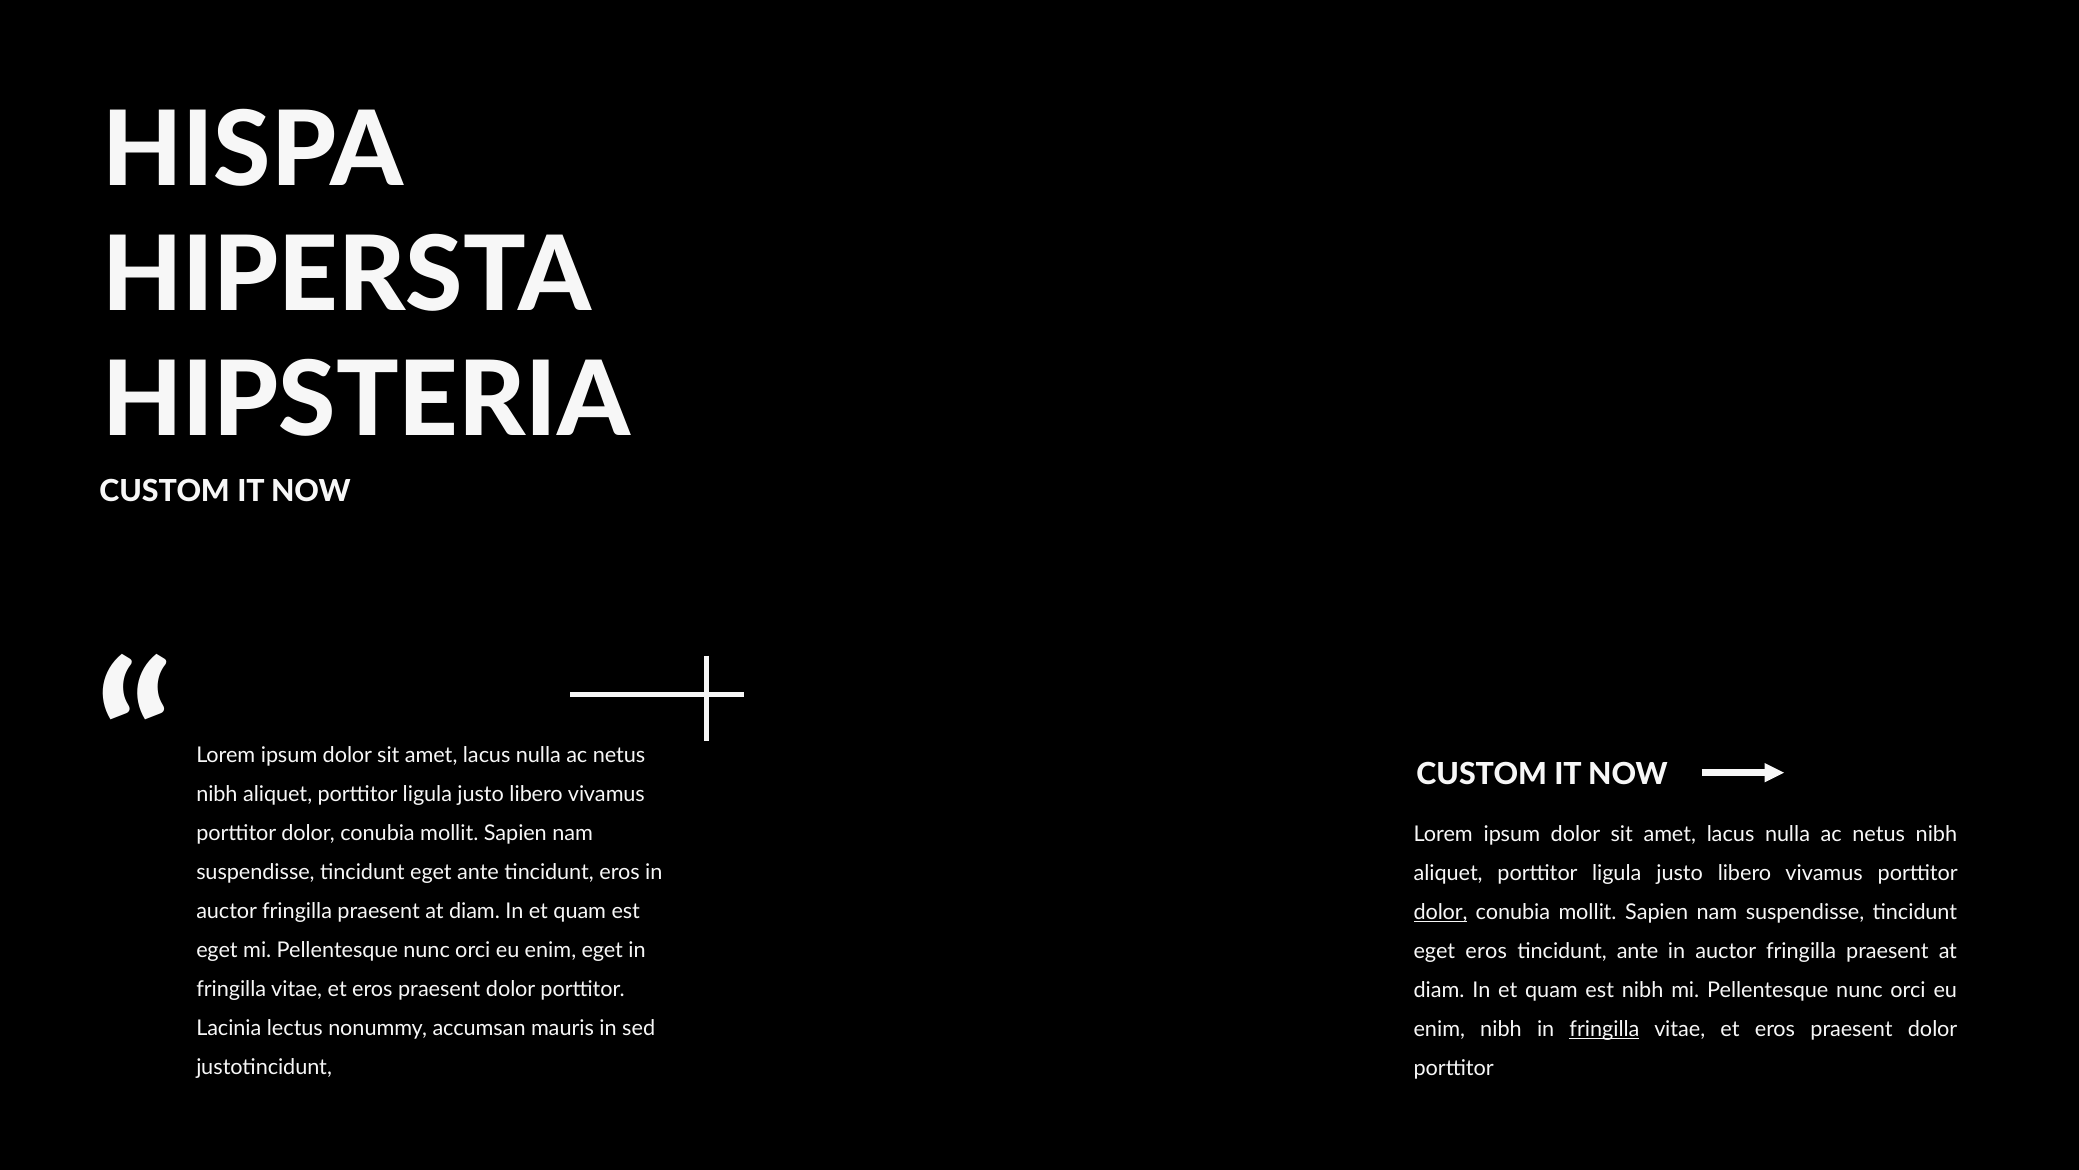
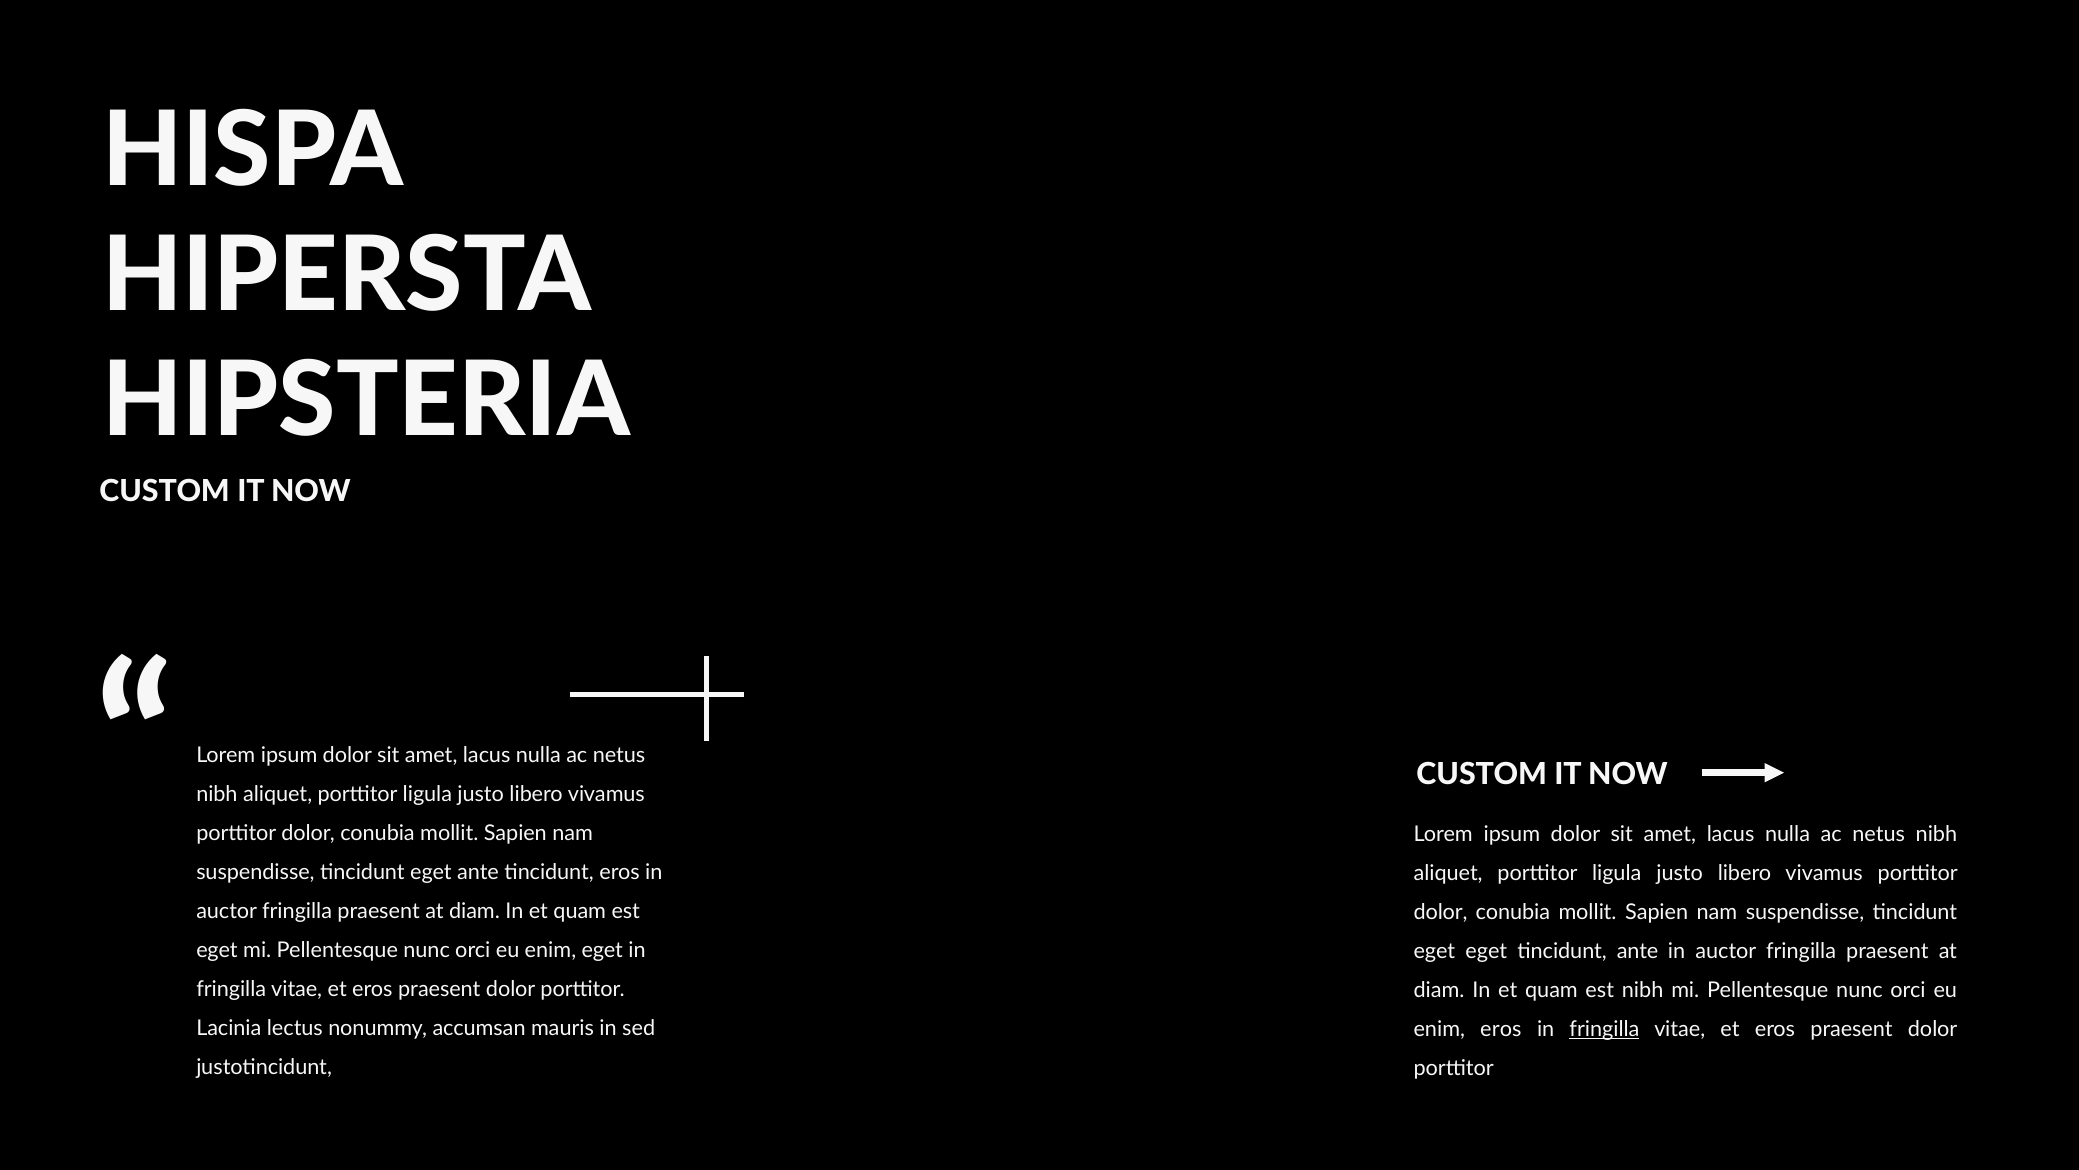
dolor underline: present -> none (1441, 912)
eget eros: eros -> eget (1486, 951)
enim nibh: nibh -> eros (1501, 1029)
